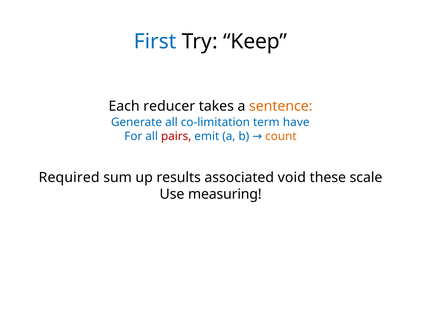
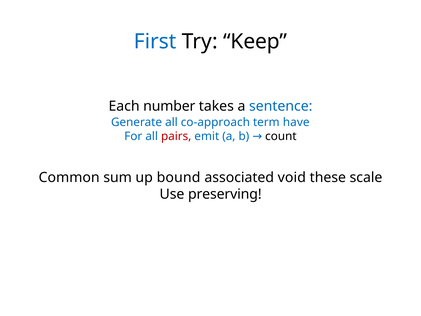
reducer: reducer -> number (169, 106)
sentence colour: orange -> blue (281, 106)
co-limitation: co-limitation -> co-approach (215, 122)
count colour: orange -> black (281, 136)
Required: Required -> Common (69, 178)
results: results -> bound (179, 178)
measuring: measuring -> preserving (225, 194)
